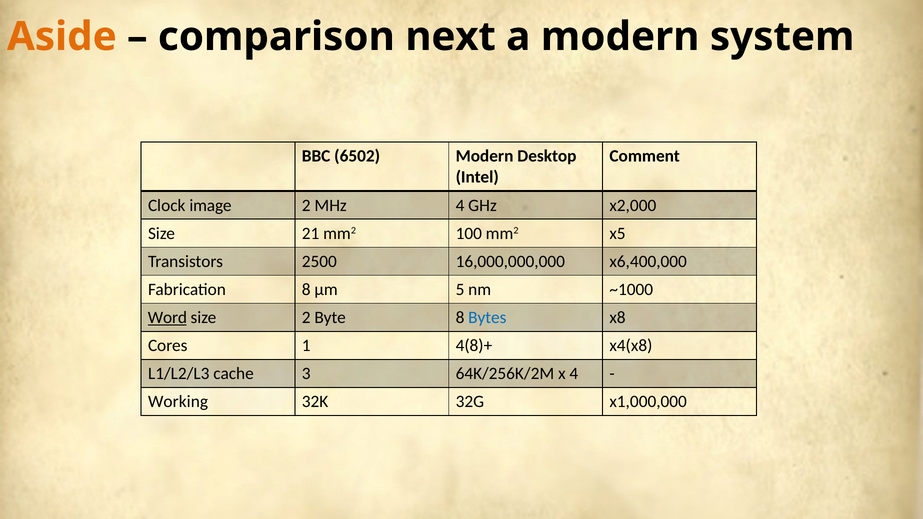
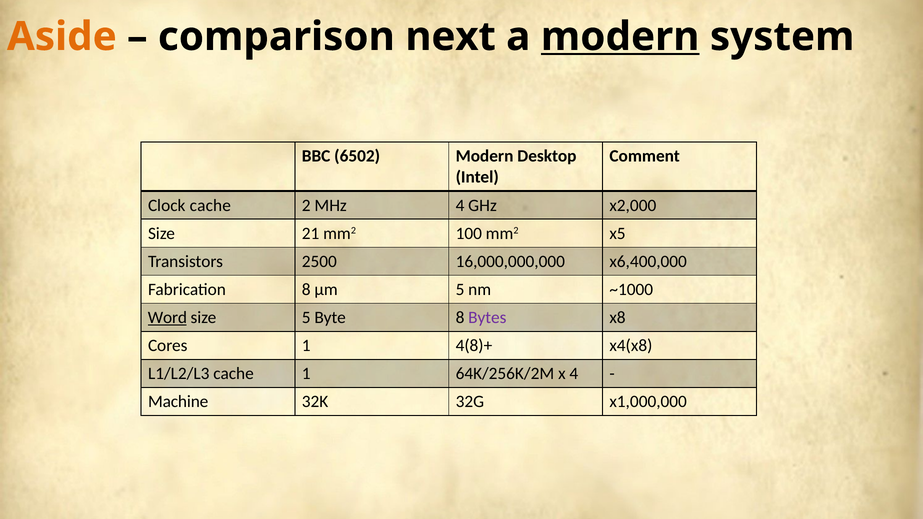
modern underline: none -> present (620, 37)
Clock image: image -> cache (210, 205)
size 2: 2 -> 5 (306, 318)
Bytes colour: blue -> purple (487, 318)
cache 3: 3 -> 1 (306, 374)
Working: Working -> Machine (178, 402)
